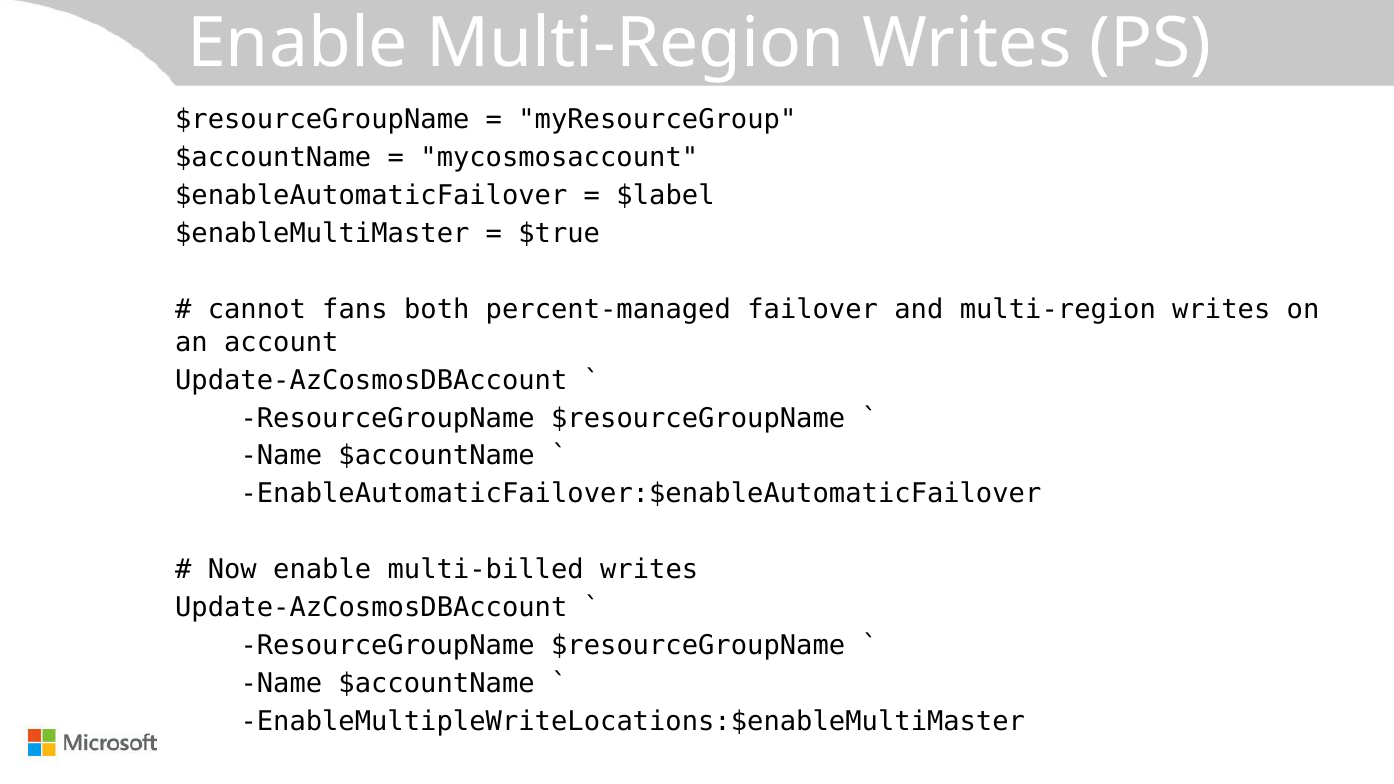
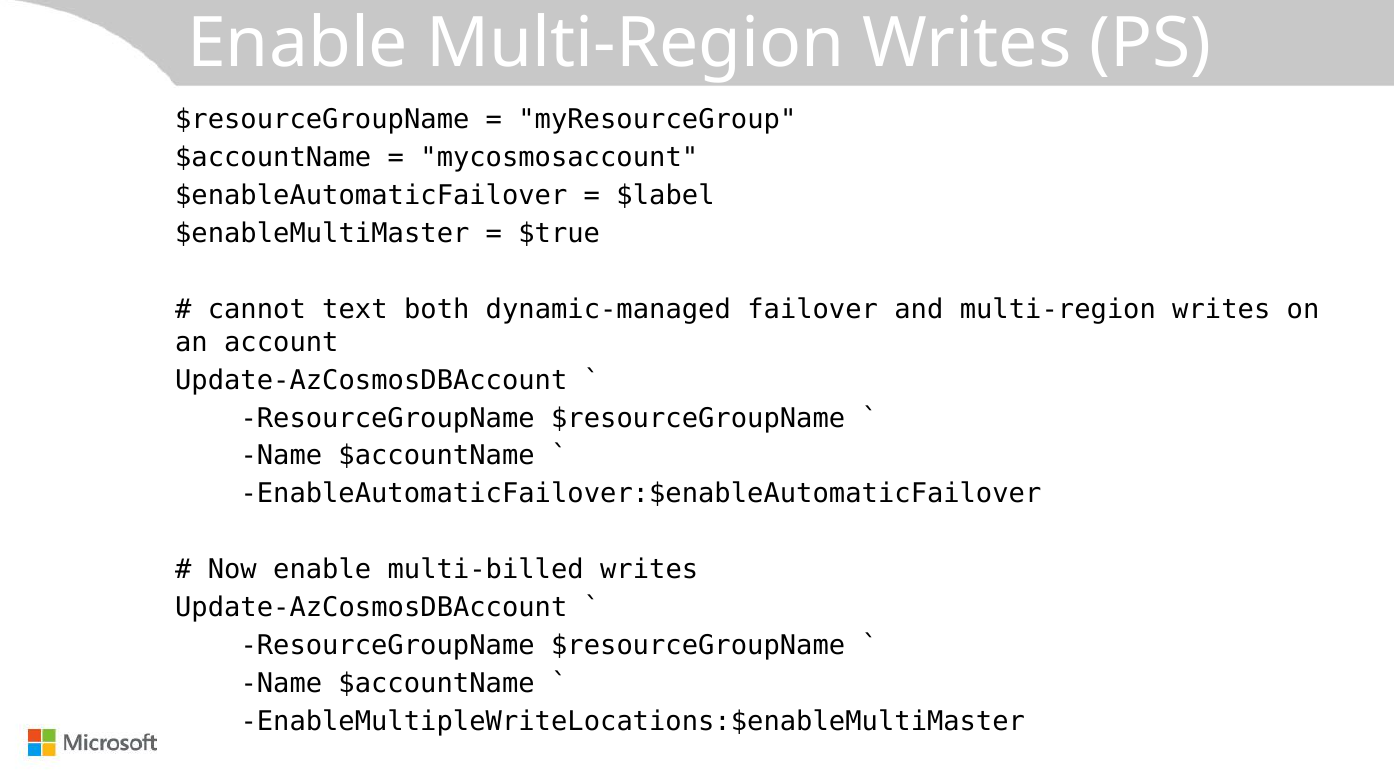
fans: fans -> text (355, 310)
percent-managed: percent-managed -> dynamic-managed (608, 310)
